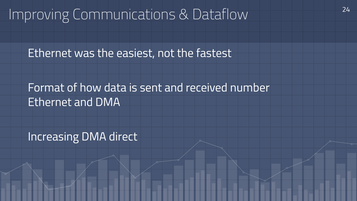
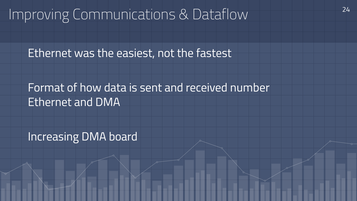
direct: direct -> board (123, 136)
